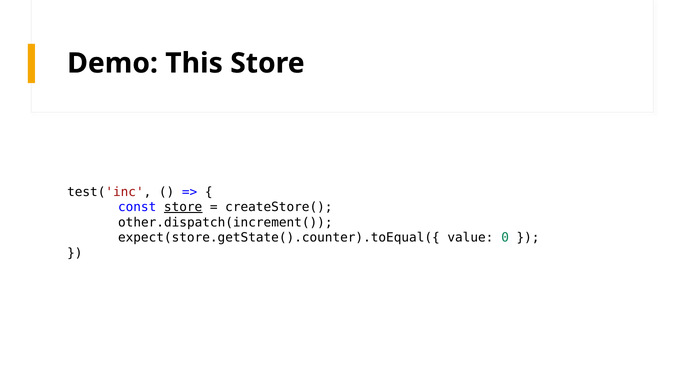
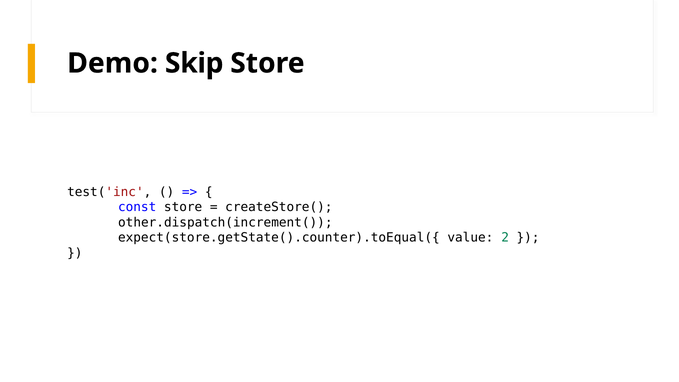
This: This -> Skip (194, 63)
store underline: present -> none (183, 207)
0: 0 -> 2 (505, 238)
